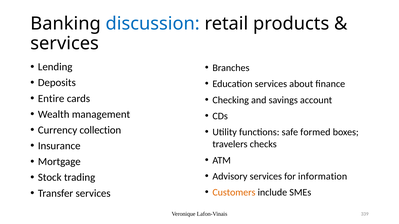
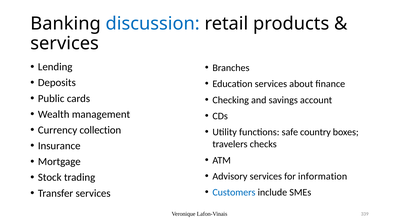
Entire: Entire -> Public (51, 99)
formed: formed -> country (315, 132)
Customers colour: orange -> blue (234, 193)
